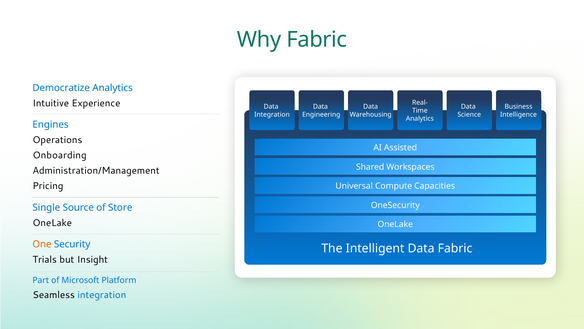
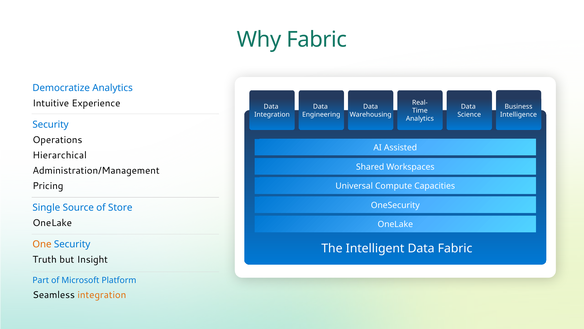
Engines: Engines -> Security (51, 124)
Onboarding: Onboarding -> Hierarchical (60, 155)
Trials: Trials -> Truth (45, 259)
integration colour: blue -> orange (102, 295)
